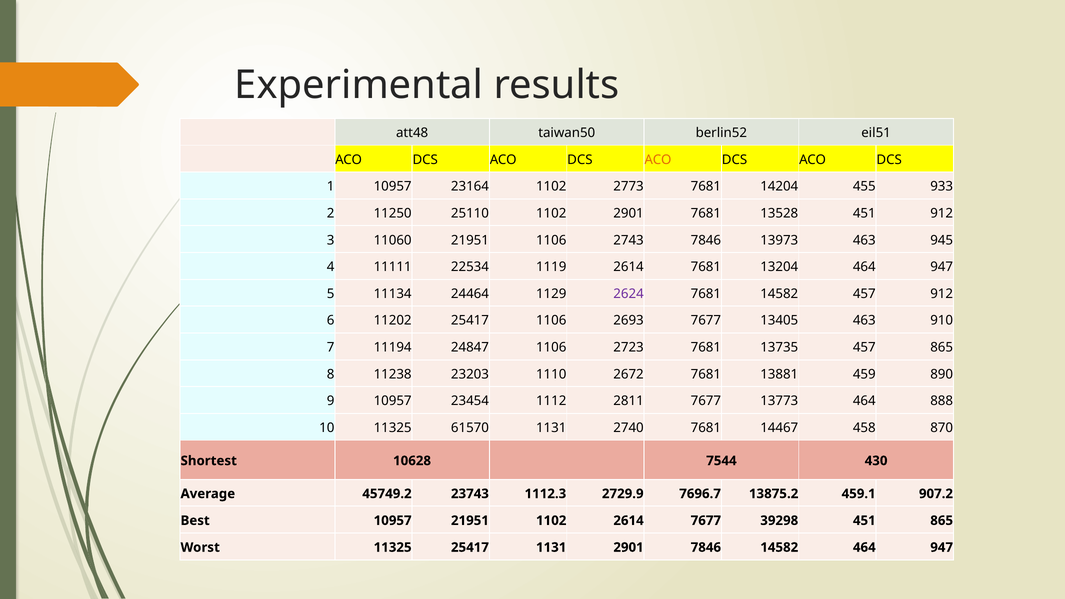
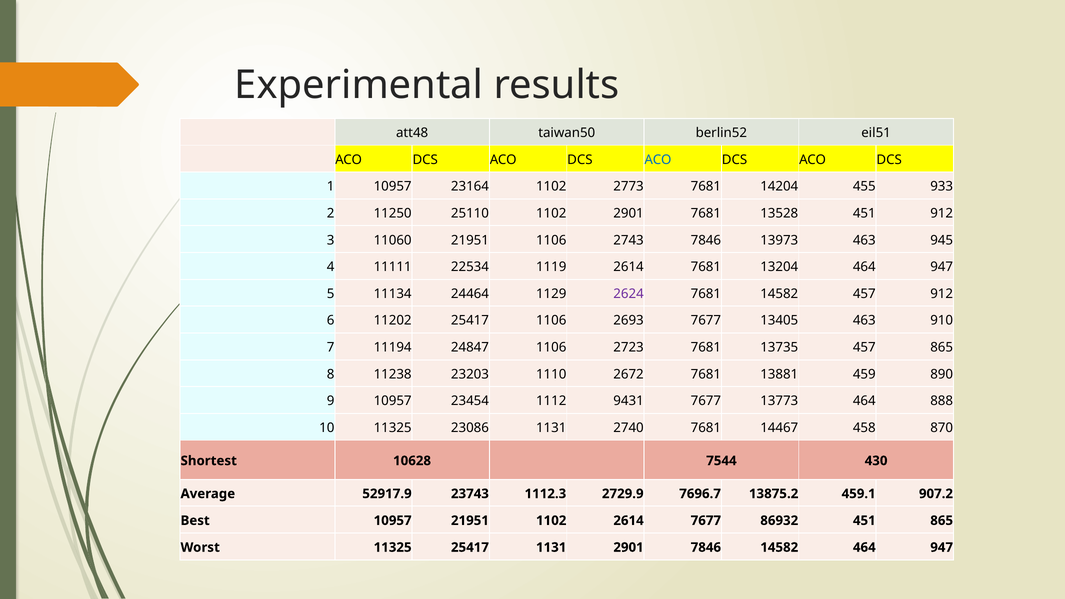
ACO colour: orange -> blue (658, 160)
2811: 2811 -> 9431 (629, 401)
61570: 61570 -> 23086 (470, 428)
45749.2: 45749.2 -> 52917.9 (387, 494)
39298: 39298 -> 86932 (779, 521)
